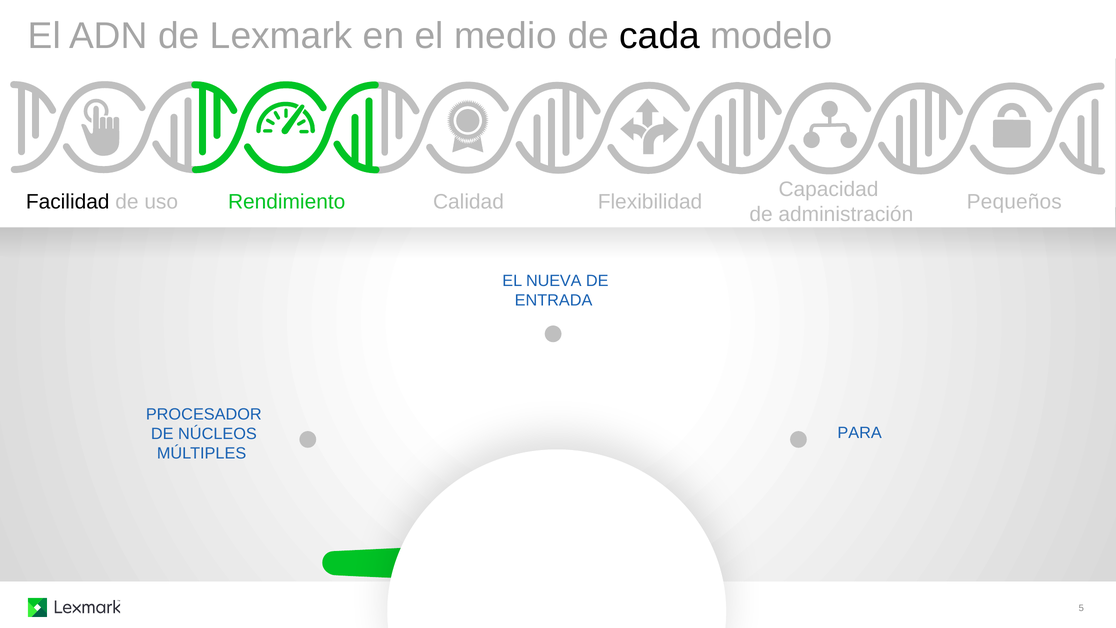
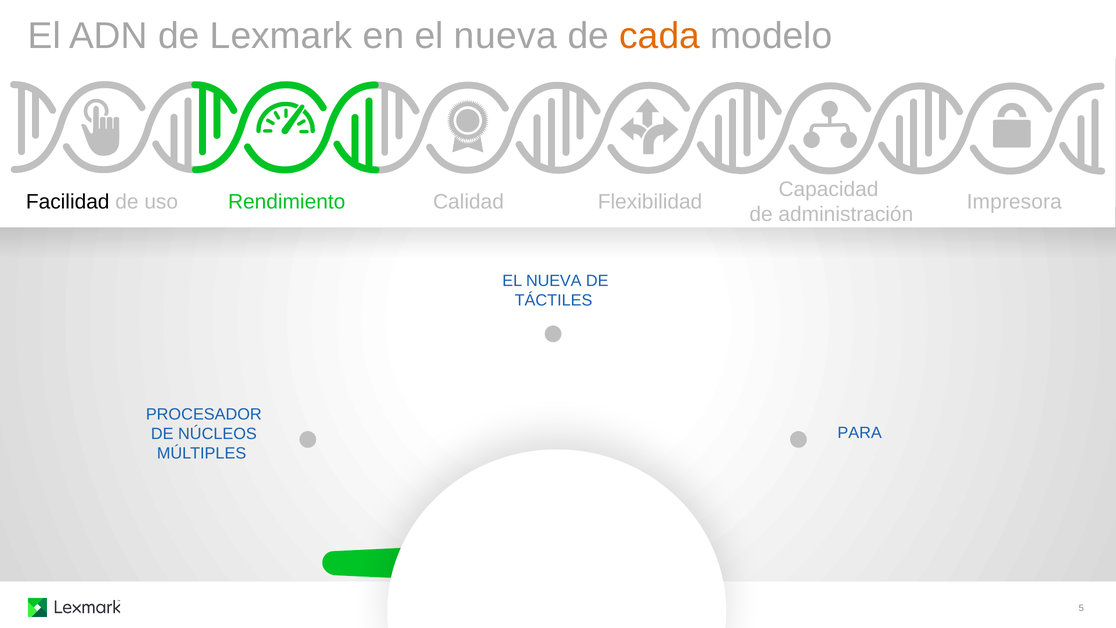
en el medio: medio -> nueva (505, 36)
cada colour: black -> orange (660, 36)
Pequeños: Pequeños -> Impresora (1014, 202)
ENTRADA: ENTRADA -> TÁCTILES (554, 300)
